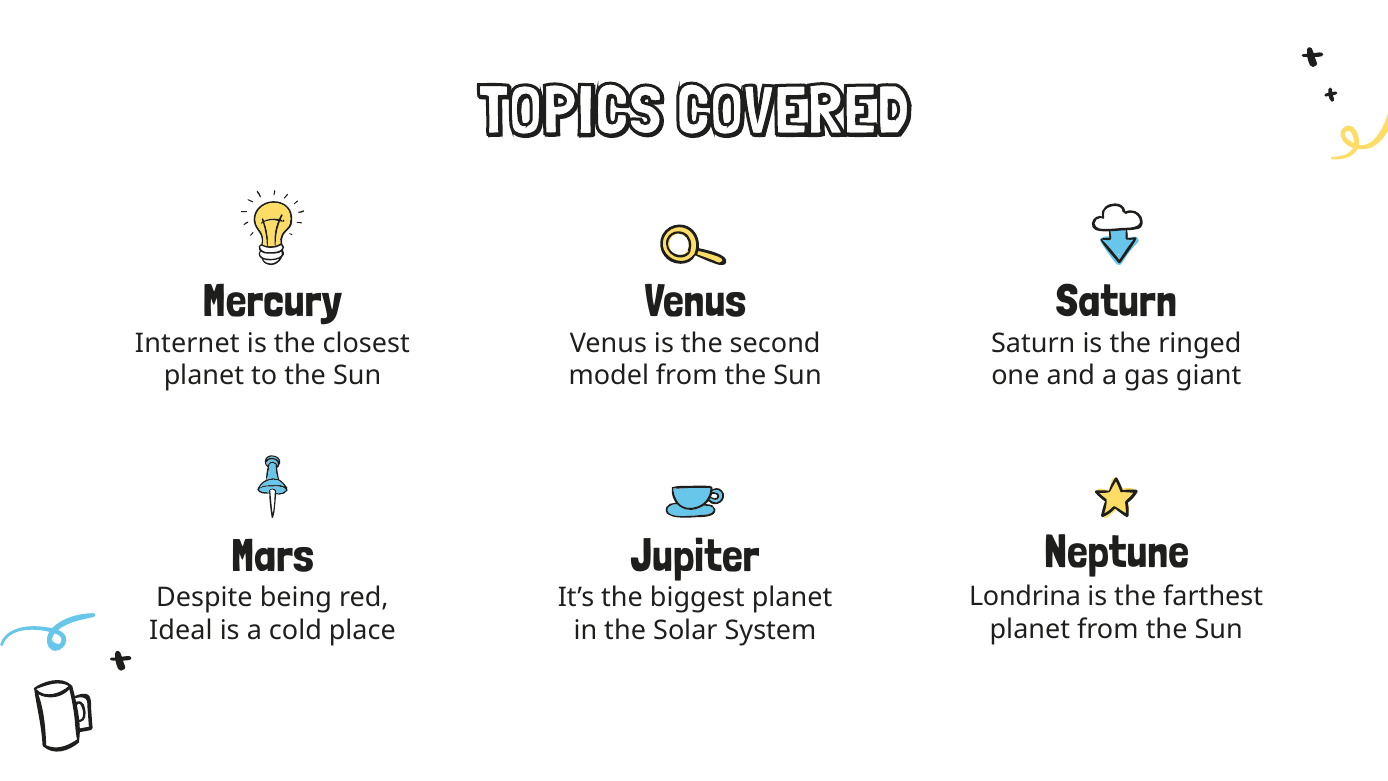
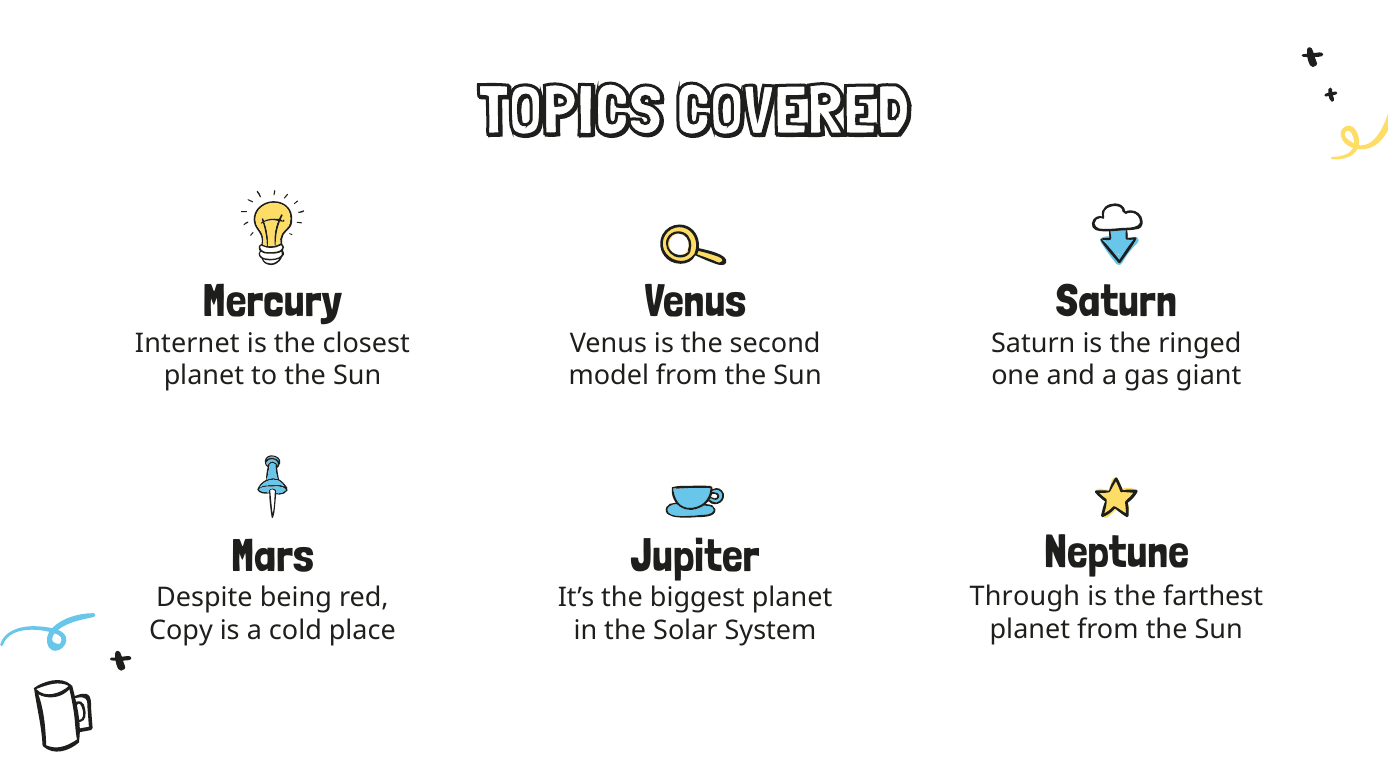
Londrina: Londrina -> Through (1025, 597)
Ideal: Ideal -> Copy (181, 630)
